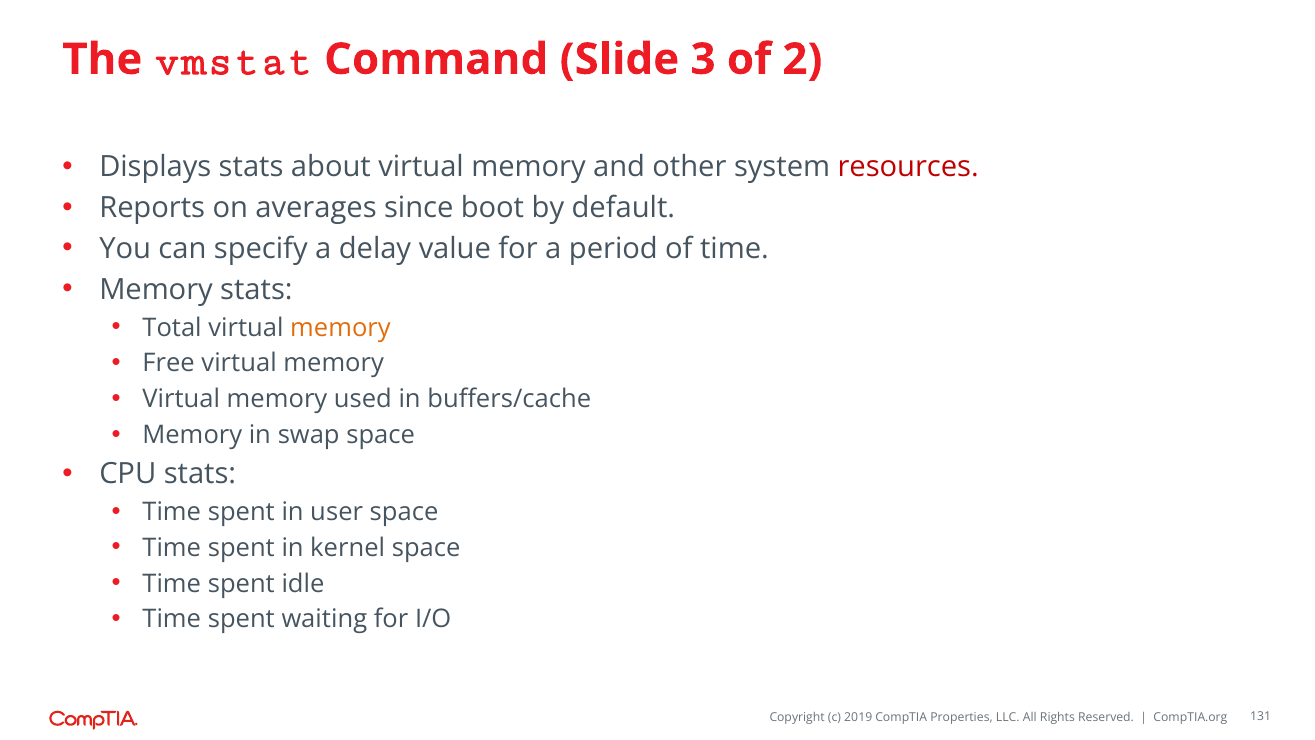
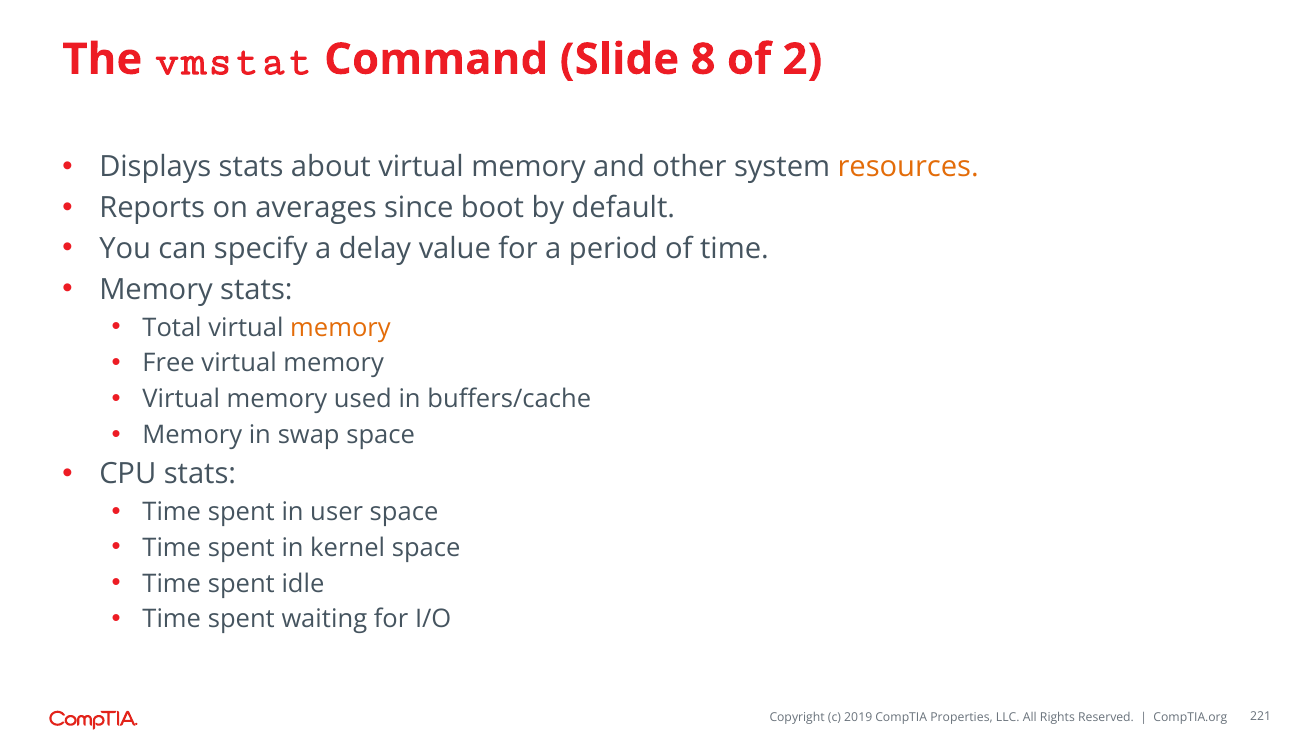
3: 3 -> 8 (703, 59)
resources colour: red -> orange (908, 167)
131: 131 -> 221 (1261, 717)
